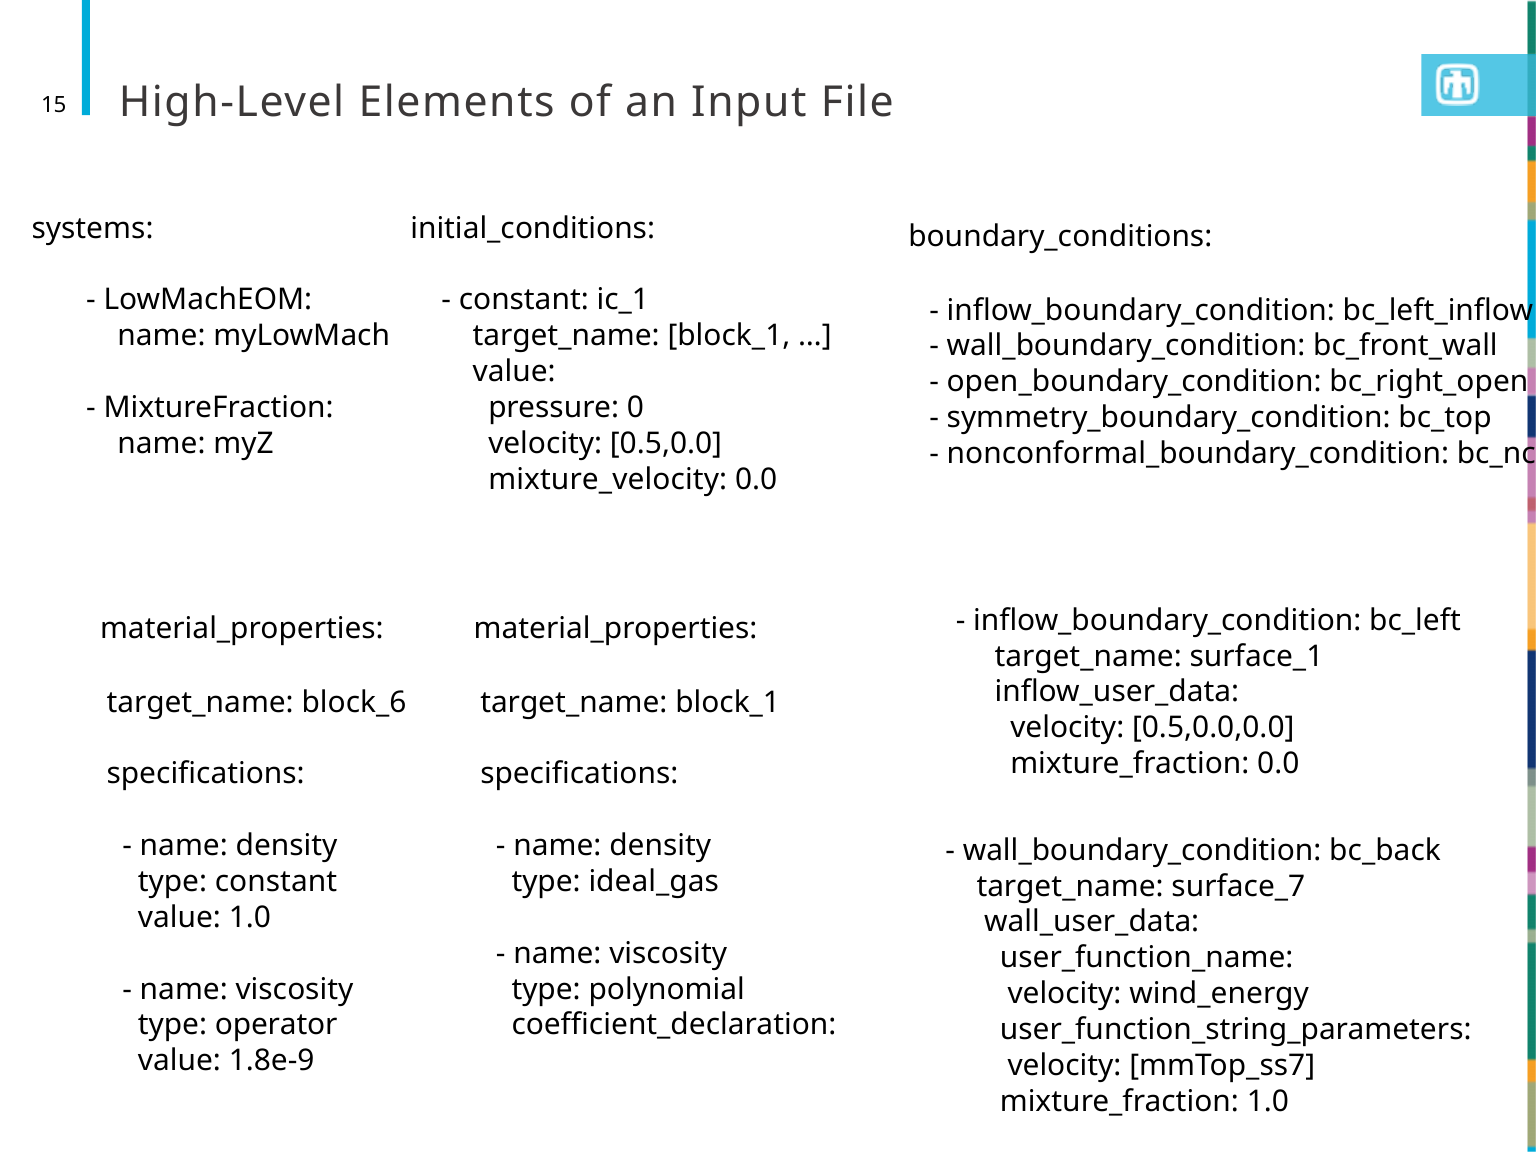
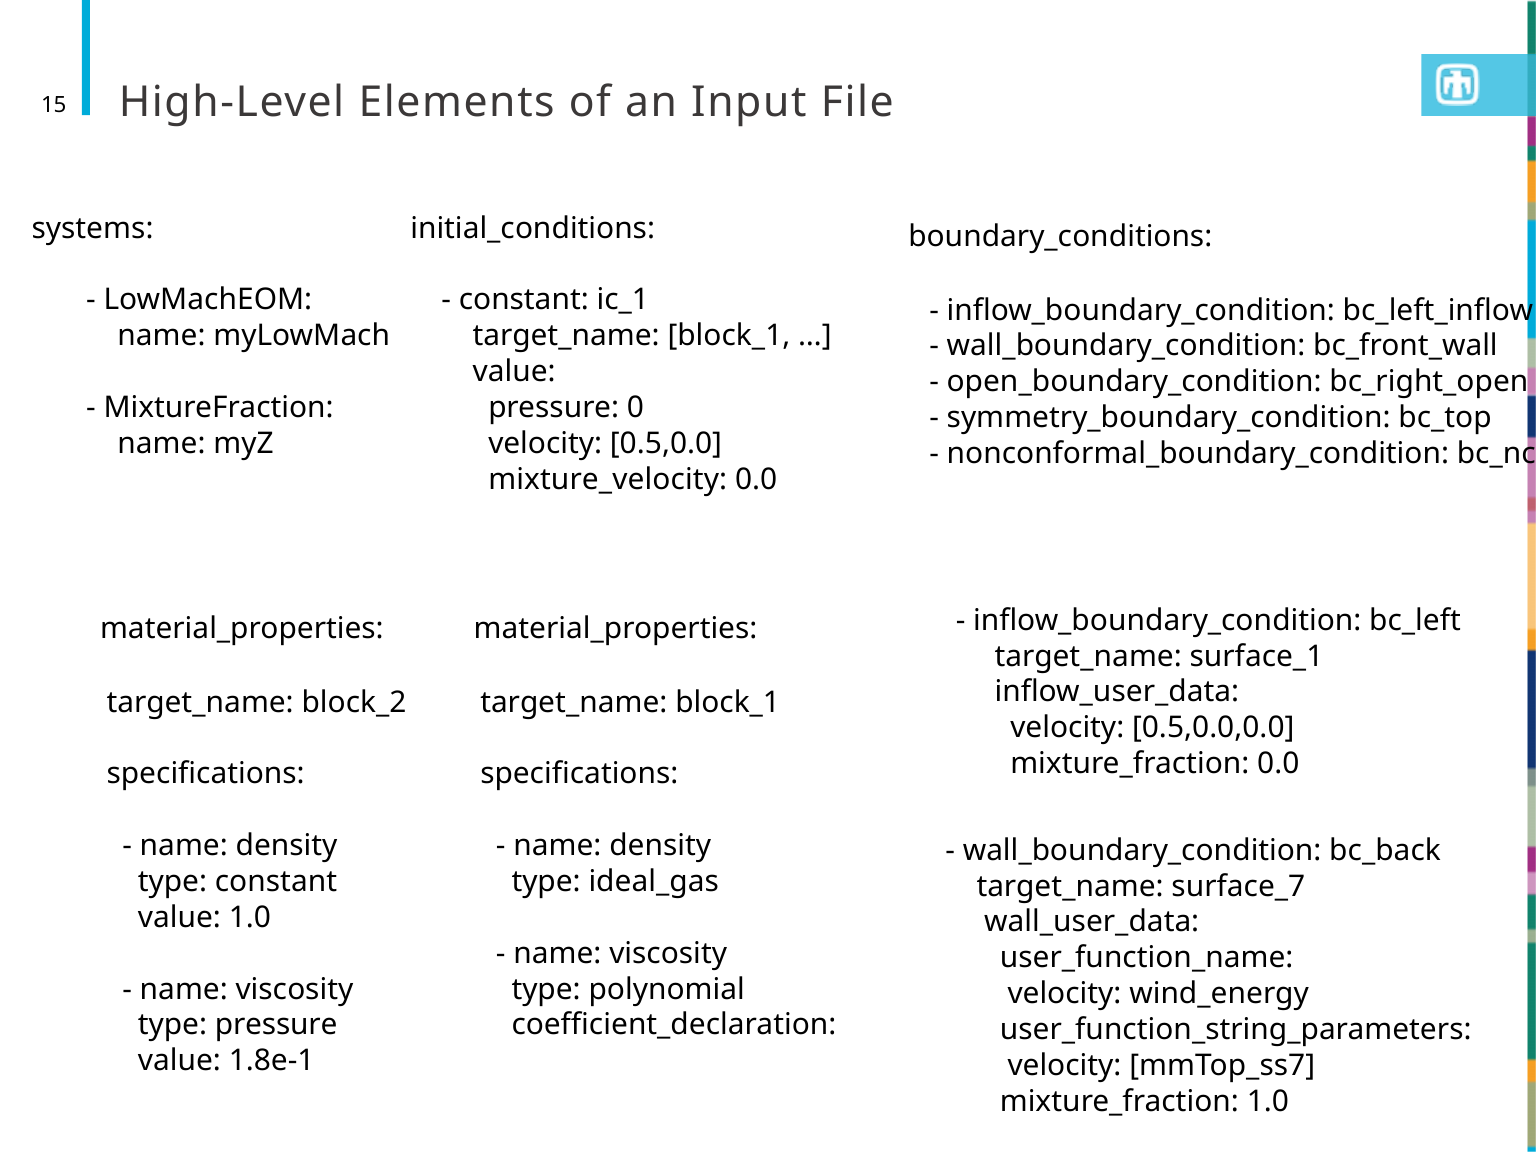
block_6: block_6 -> block_2 (354, 702)
type operator: operator -> pressure (276, 1025)
1.8e-9: 1.8e-9 -> 1.8e-1 (272, 1061)
